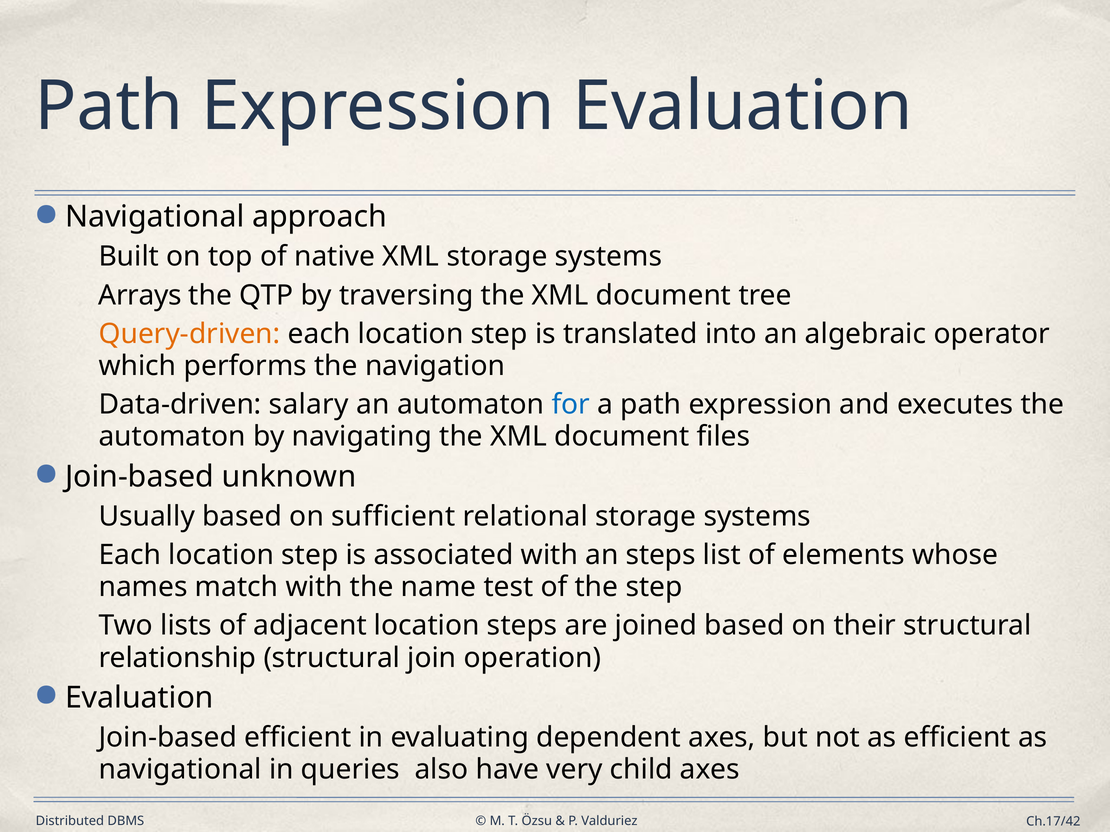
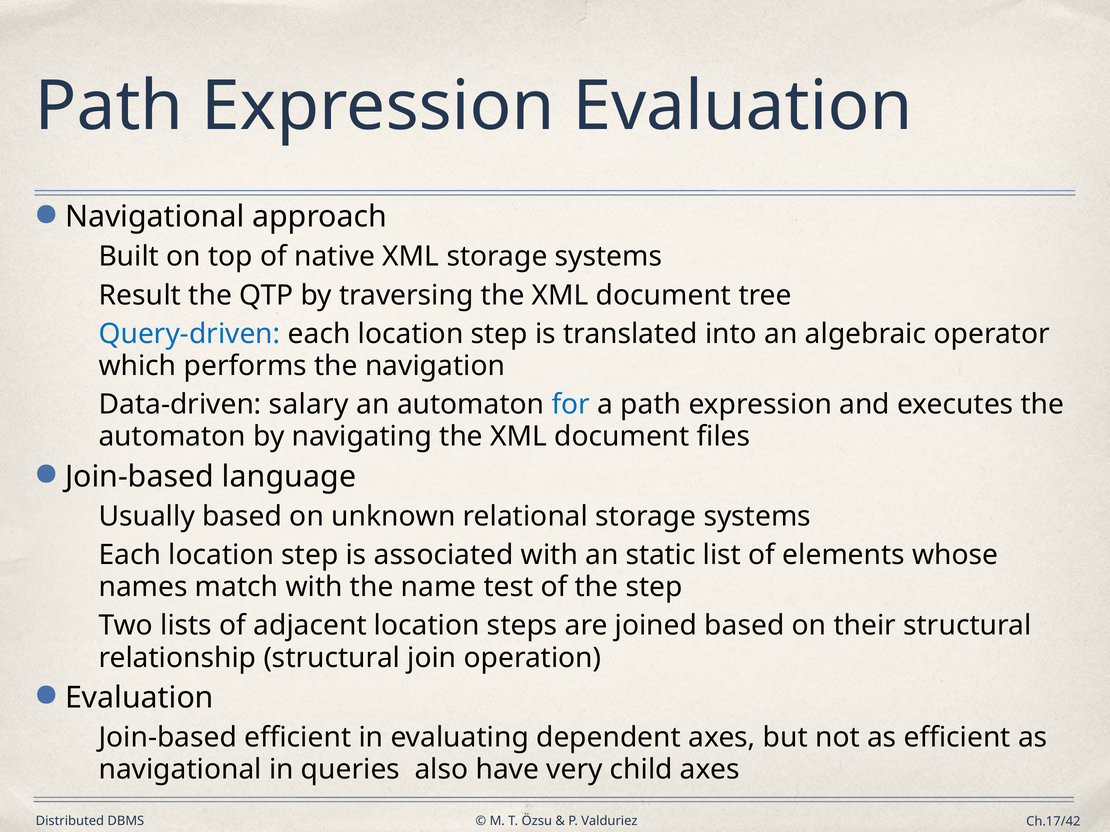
Arrays: Arrays -> Result (140, 295)
Query-driven colour: orange -> blue (190, 334)
unknown: unknown -> language (289, 477)
sufficient: sufficient -> unknown (393, 517)
an steps: steps -> static (661, 555)
